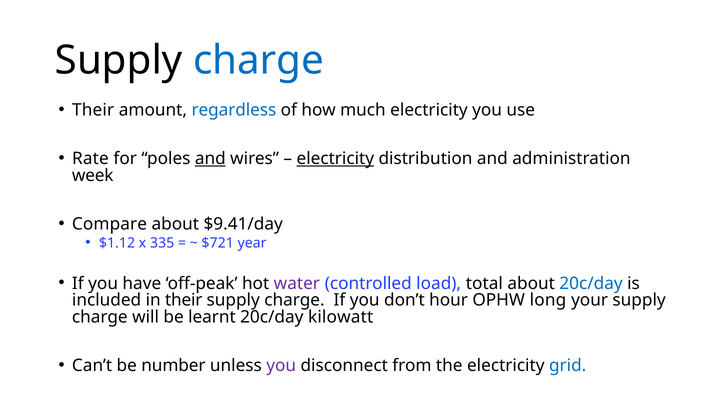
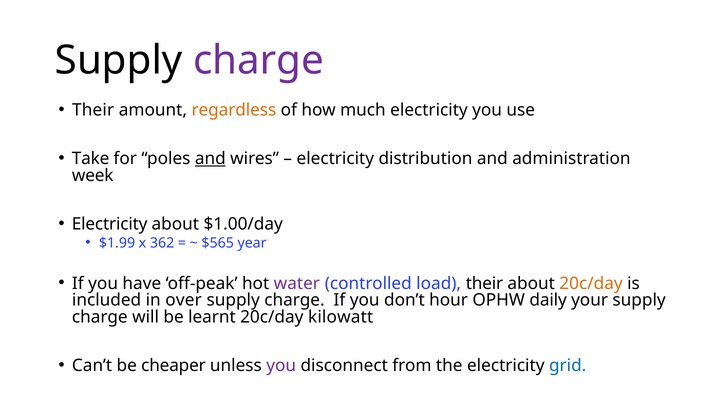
charge colour: blue -> purple (259, 60)
regardless colour: blue -> orange (234, 110)
Rate: Rate -> Take (91, 159)
electricity underline: present -> none (335, 159)
Compare: Compare -> Electricity (110, 224)
$9.41/day: $9.41/day -> $1.00/day (243, 224)
$1.12: $1.12 -> $1.99 (117, 243)
335: 335 -> 362 (162, 243)
$721: $721 -> $565 (218, 243)
load total: total -> their (484, 283)
20c/day colour: blue -> orange (591, 283)
in their: their -> over (184, 300)
long: long -> daily (548, 300)
number: number -> cheaper (173, 365)
